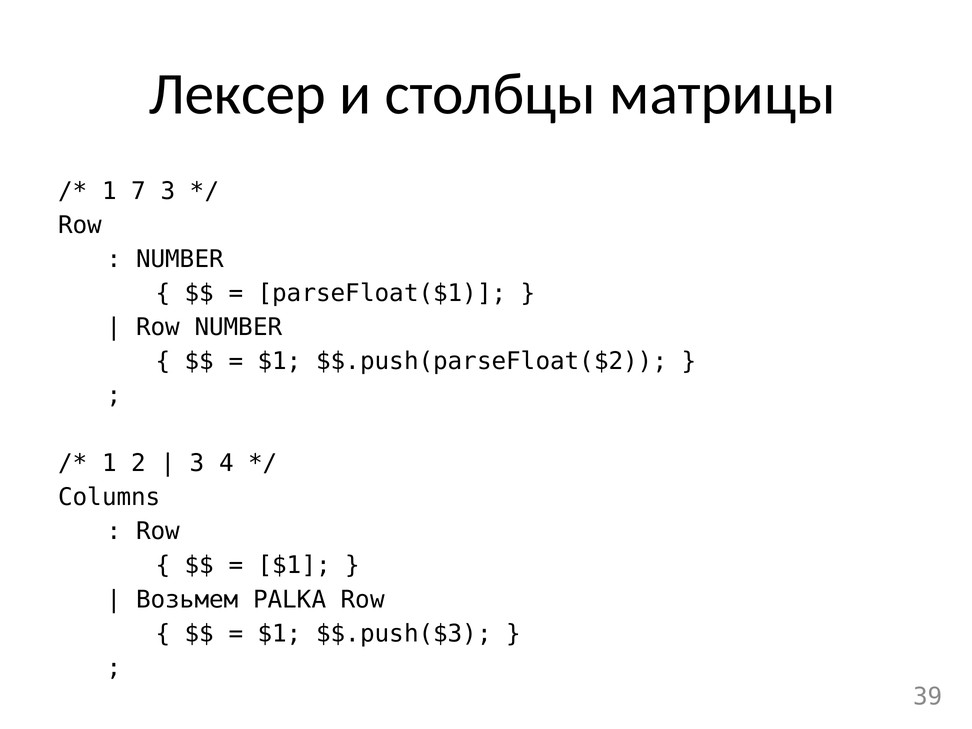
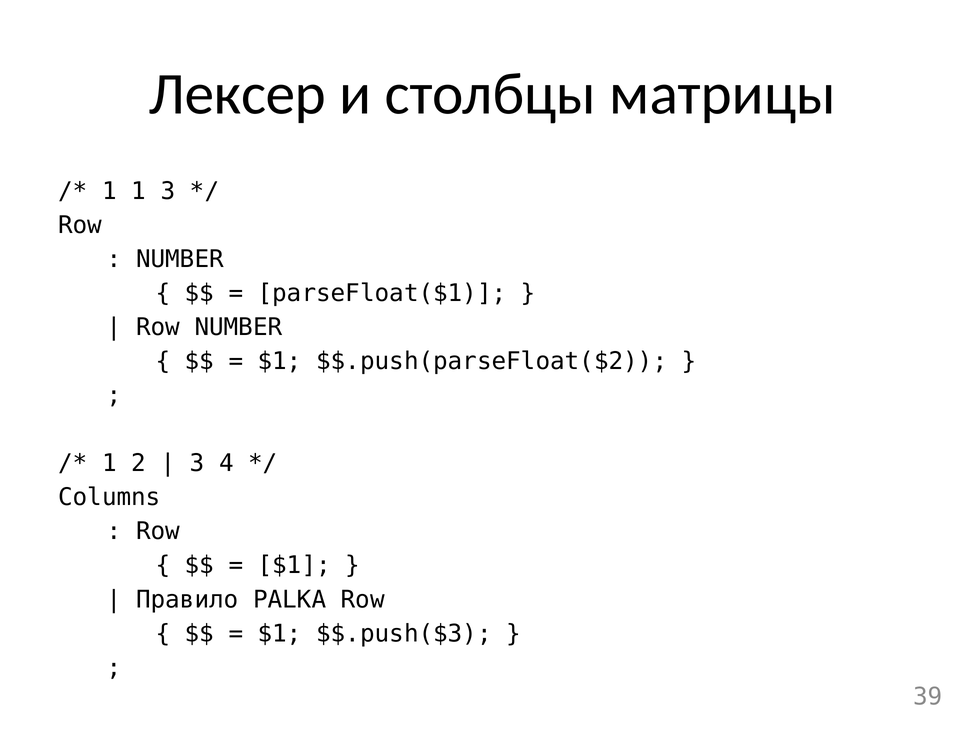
1 7: 7 -> 1 (139, 191)
Возьмем: Возьмем -> Правило (187, 599)
